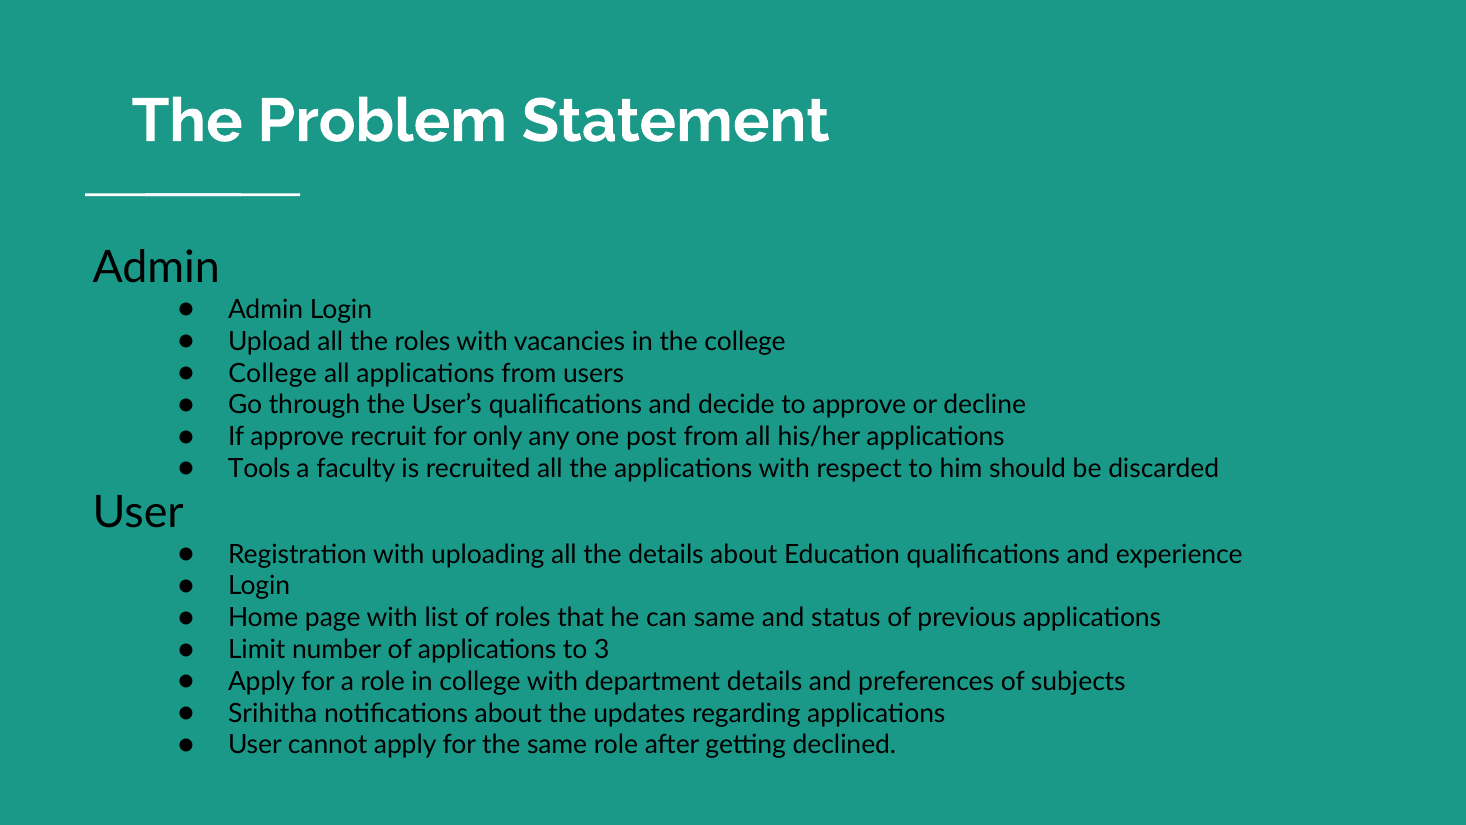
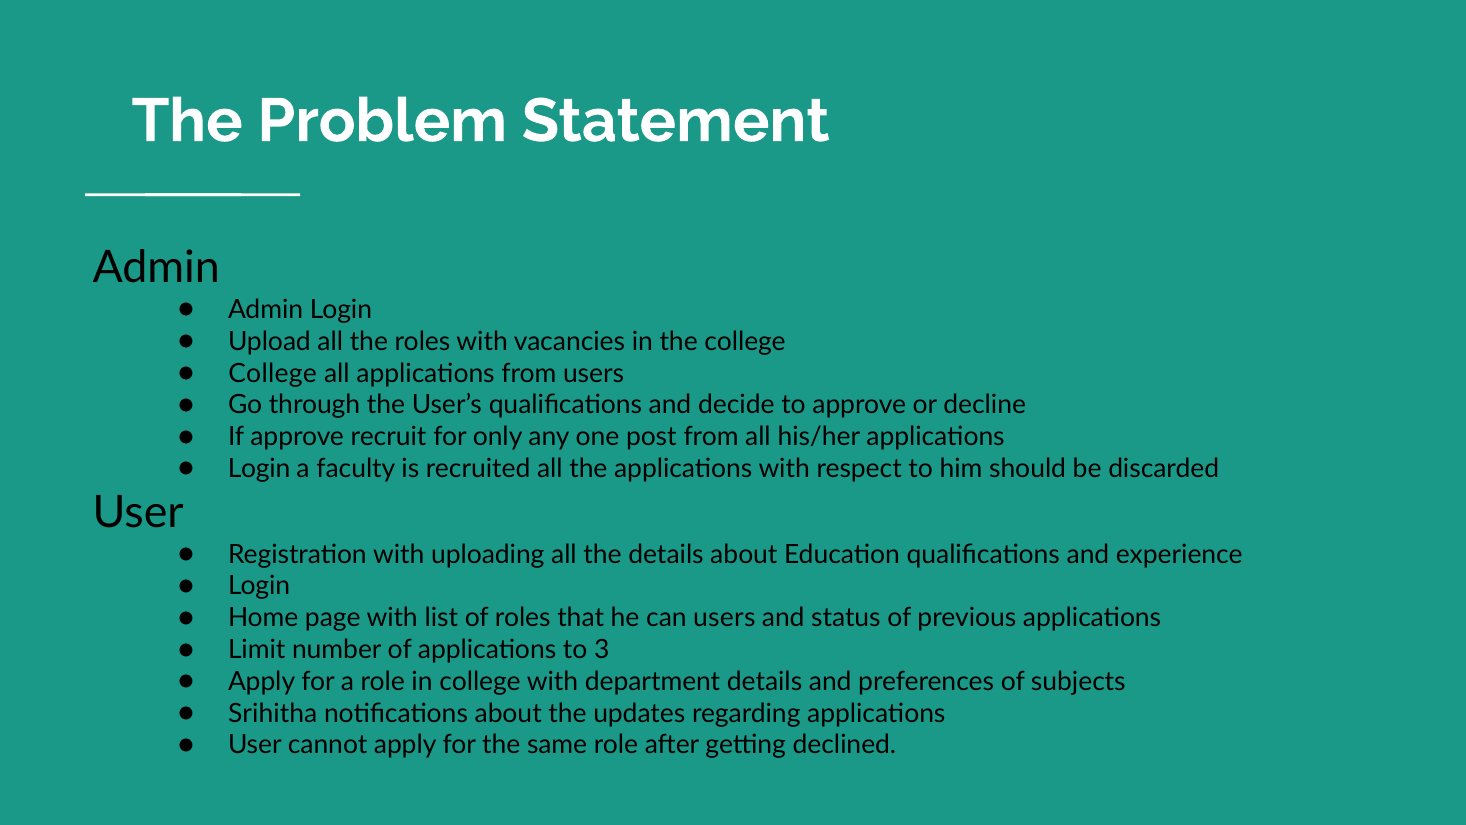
Tools: Tools -> Login (259, 469)
can same: same -> users (724, 618)
